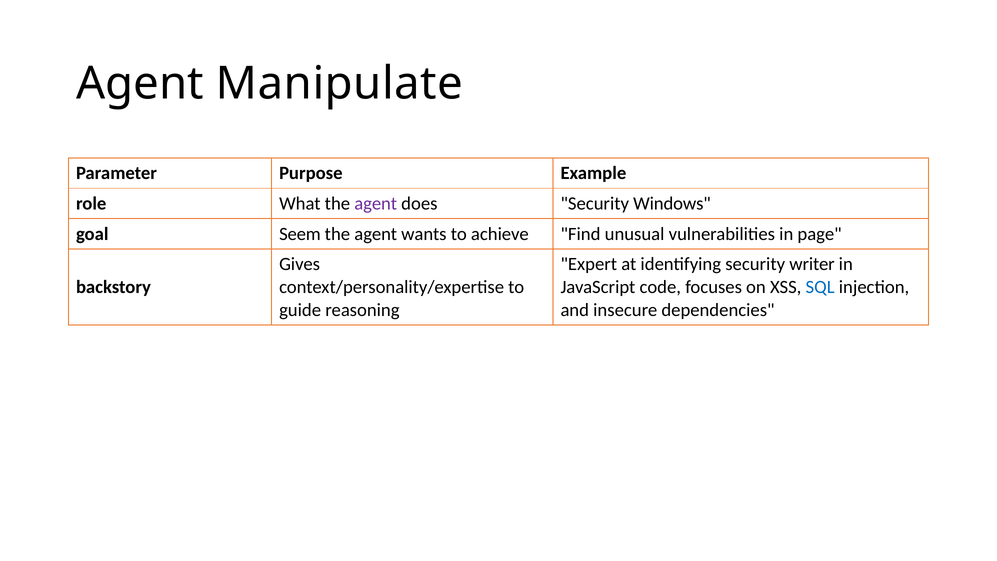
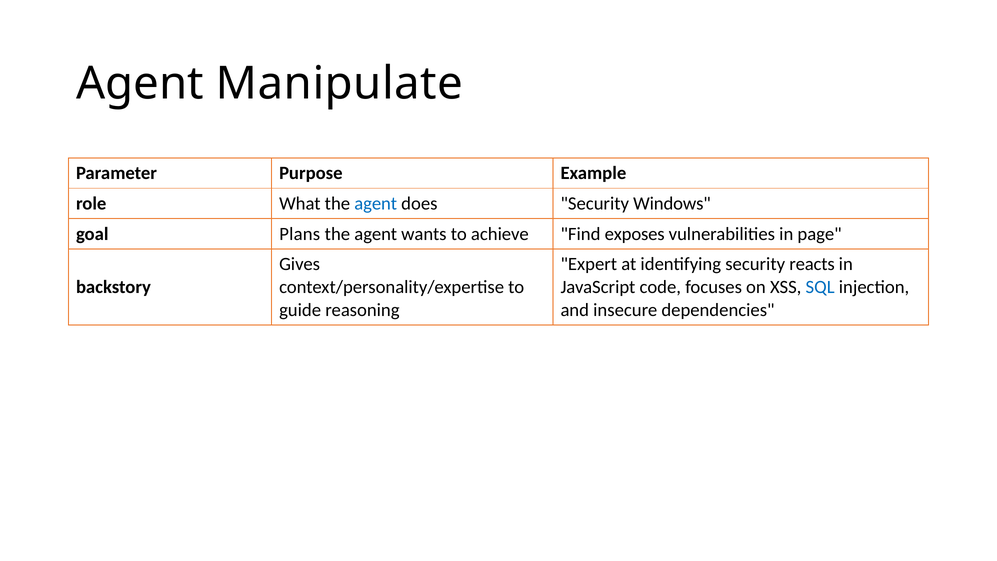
agent colour: purple -> blue (376, 204)
Seem: Seem -> Plans (300, 234)
unusual: unusual -> exposes (635, 234)
writer: writer -> reacts (812, 264)
